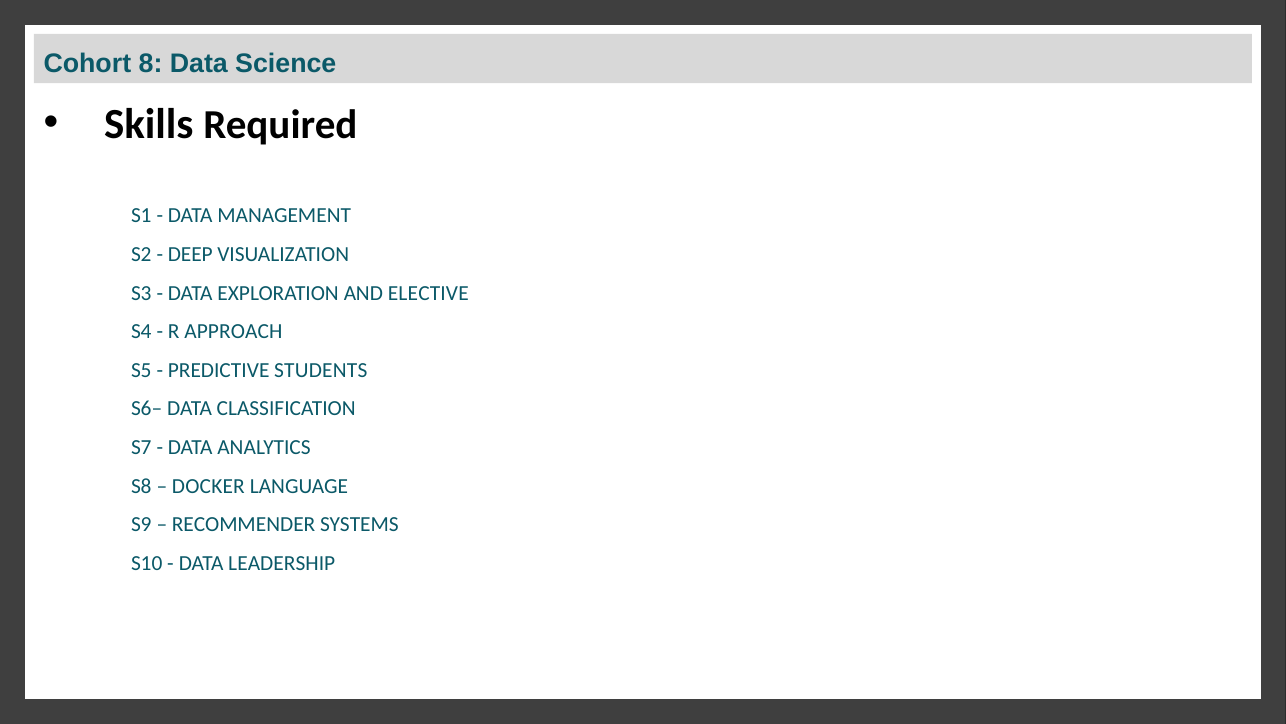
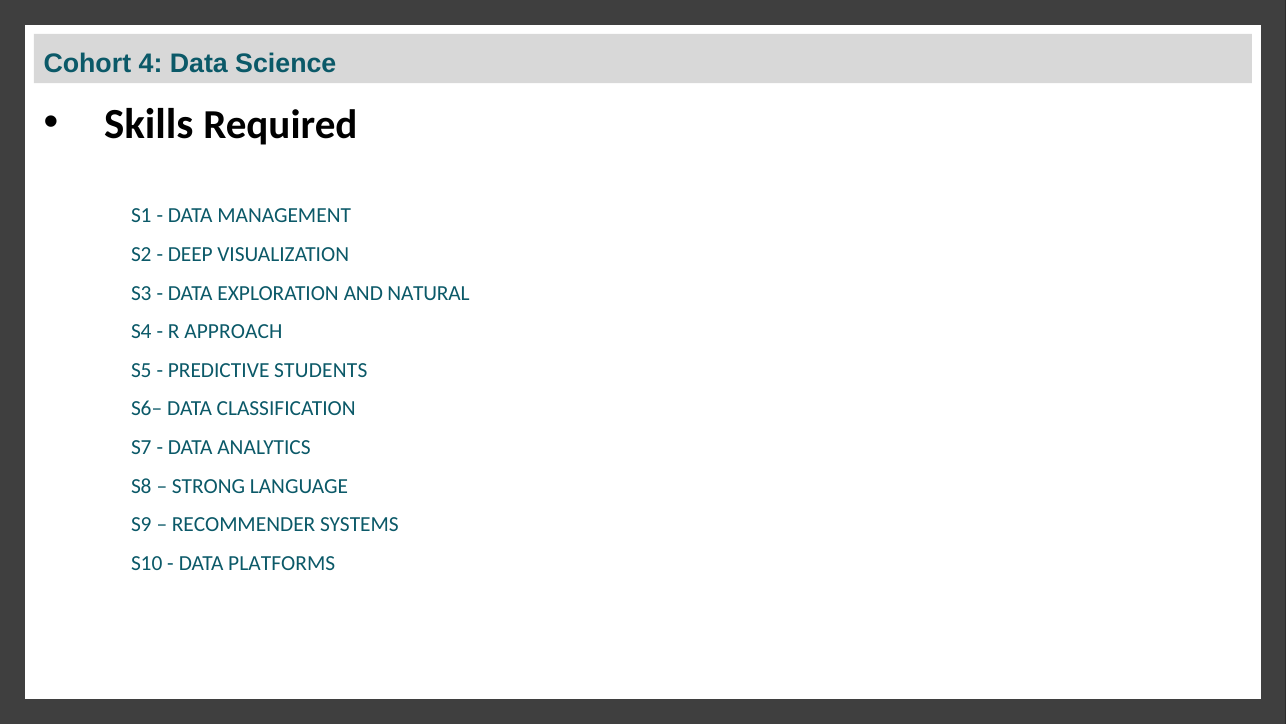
8: 8 -> 4 (151, 63)
ELECTIVE: ELECTIVE -> NATURAL (428, 293)
DOCKER: DOCKER -> STRONG (208, 486)
LEADERSHIP: LEADERSHIP -> PLATFORMS (282, 563)
